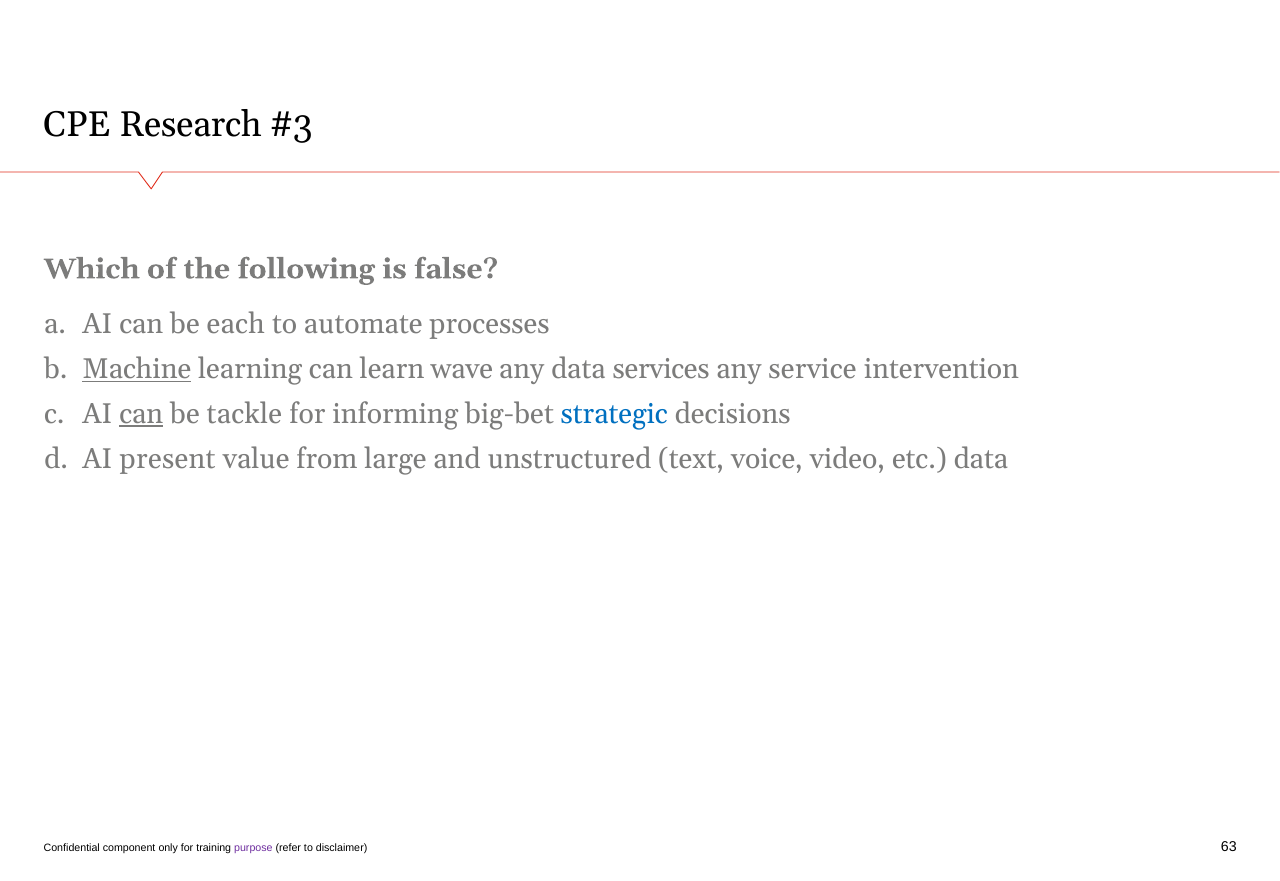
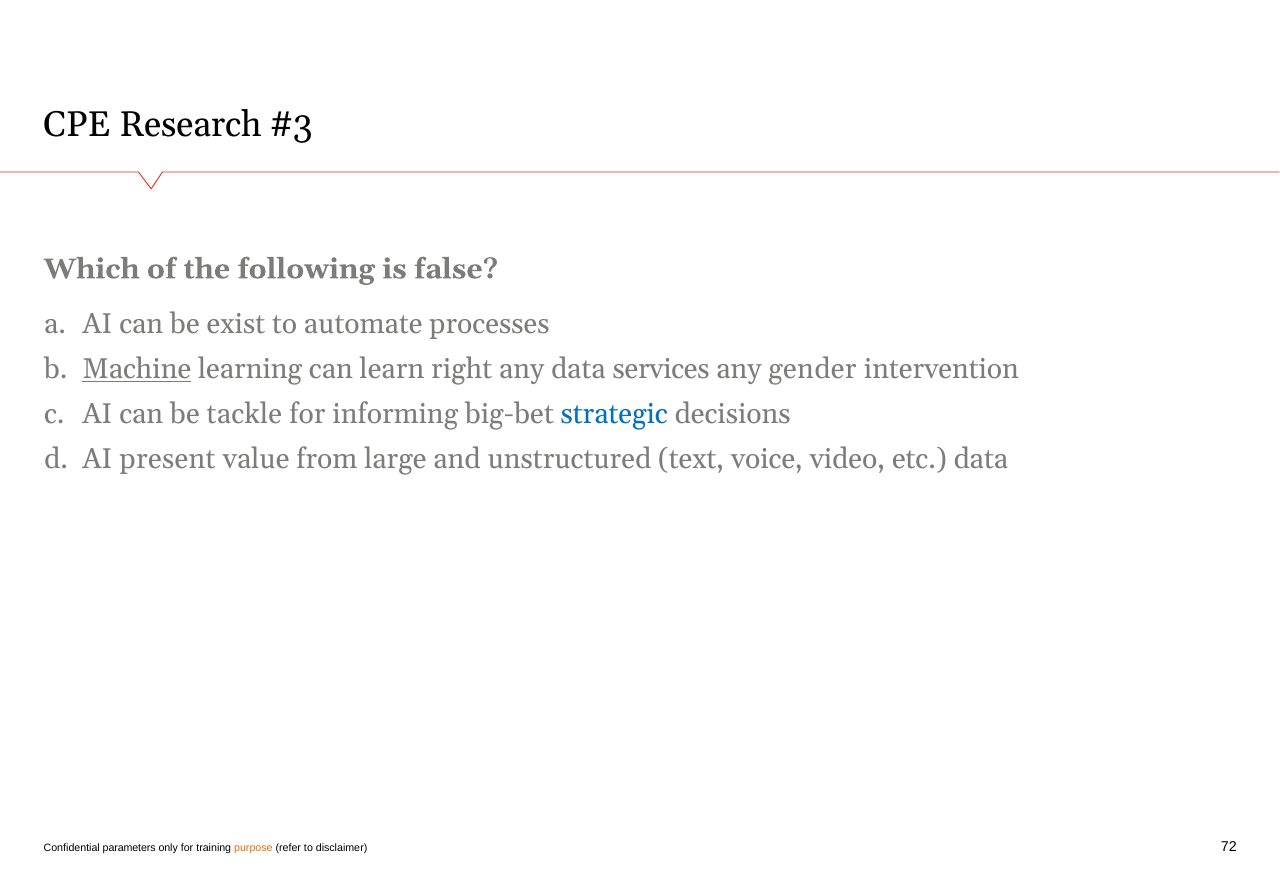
each: each -> exist (236, 325)
wave: wave -> right (462, 369)
service: service -> gender (812, 369)
can underline: present -> none (141, 414)
component: component -> parameters (129, 848)
purpose colour: purple -> orange (253, 848)
63: 63 -> 72 (1229, 847)
